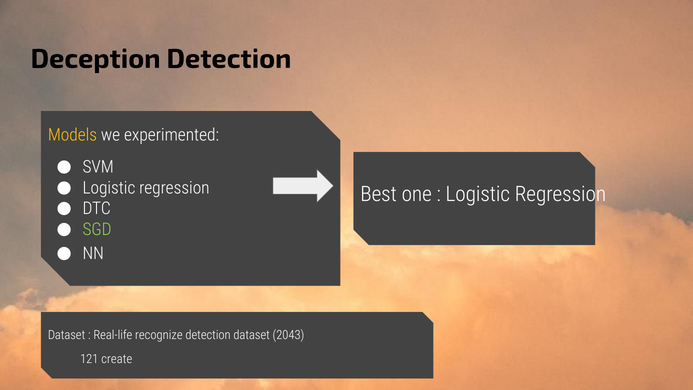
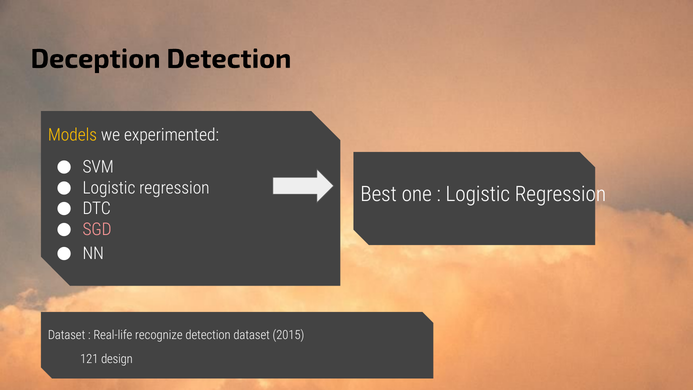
SGD colour: light green -> pink (97, 229)
2043: 2043 -> 2015 (288, 335)
create: create -> design (117, 359)
